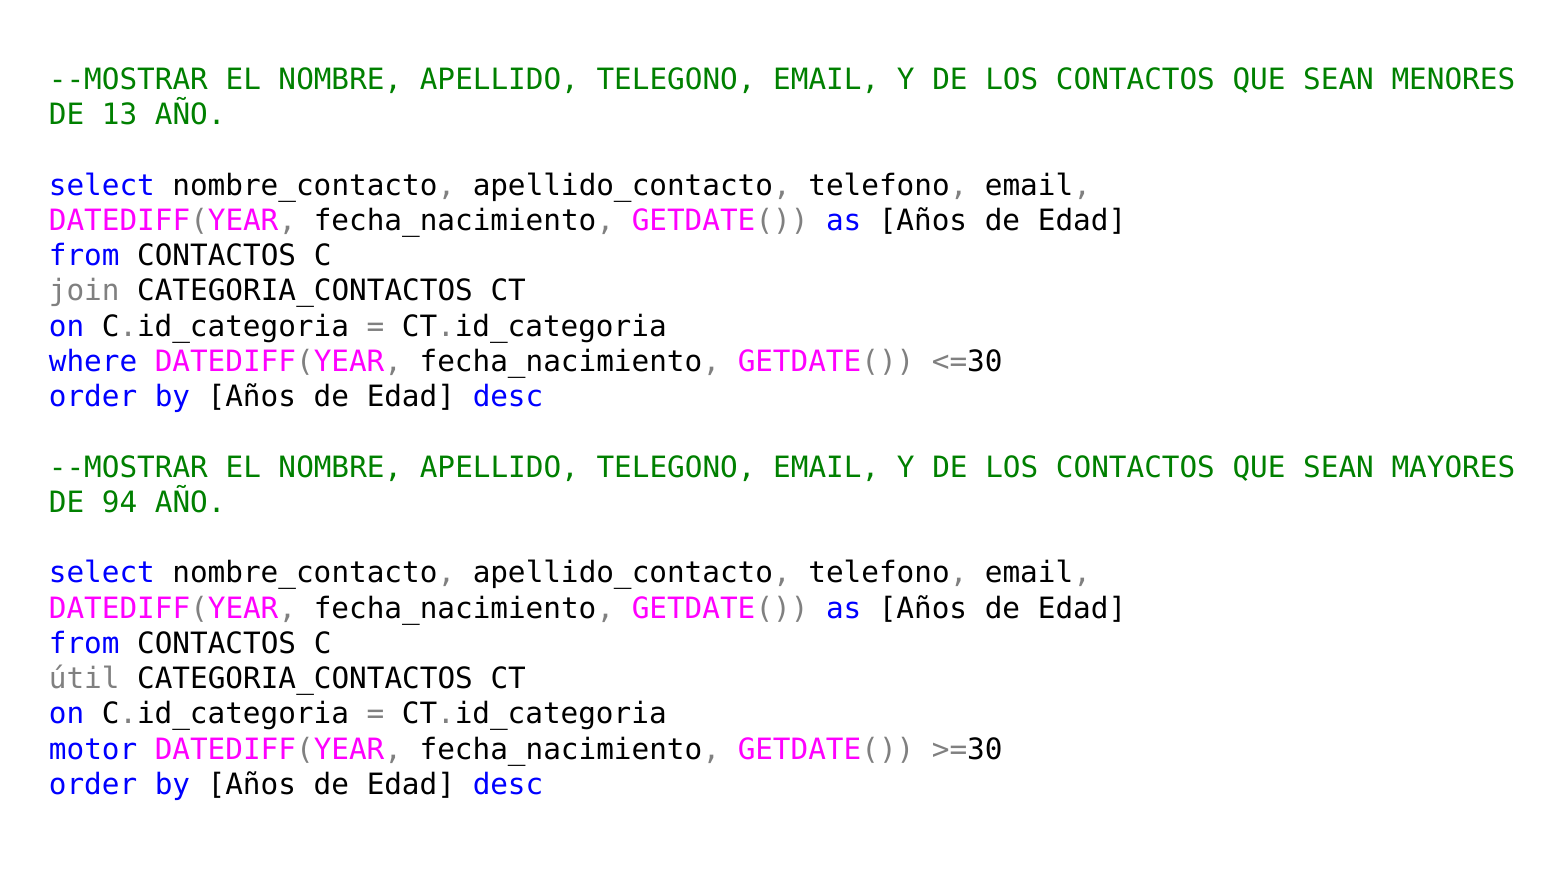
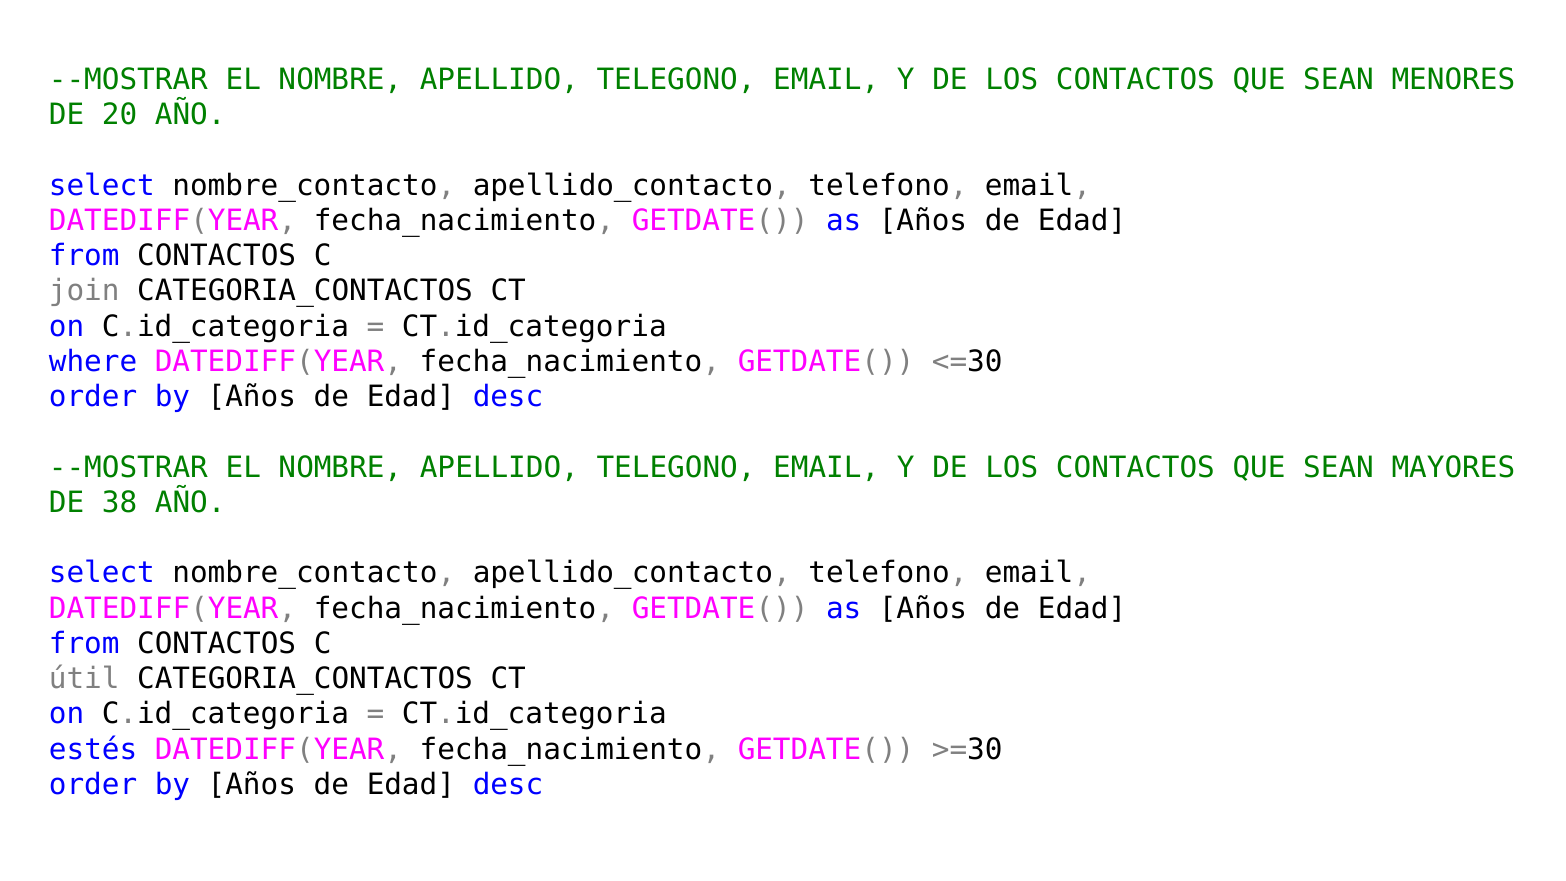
13: 13 -> 20 (120, 115)
94: 94 -> 38 (120, 503)
motor: motor -> estés (93, 749)
